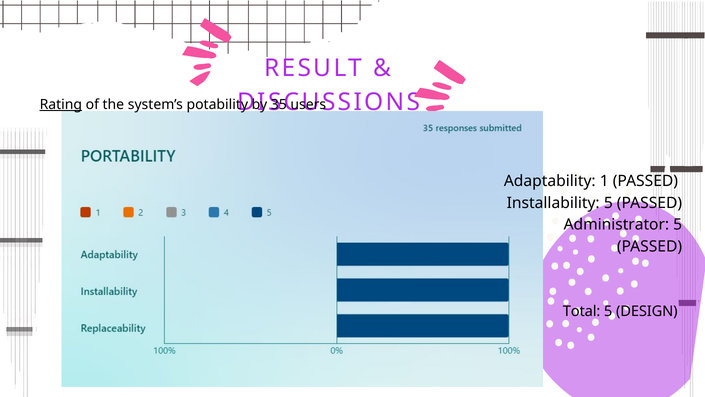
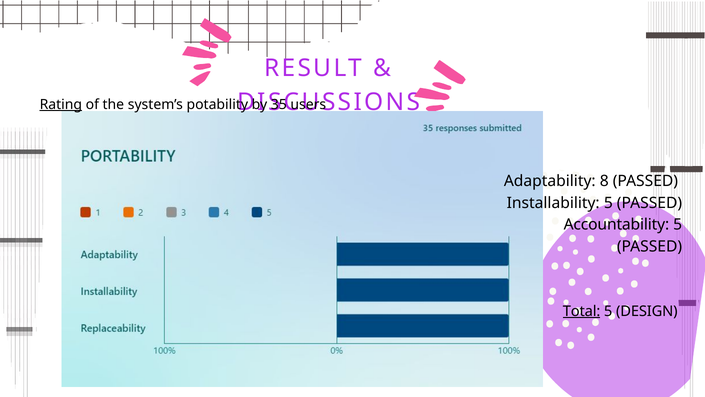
1: 1 -> 8 (604, 181)
Administrator: Administrator -> Accountability (616, 225)
Total underline: none -> present (582, 311)
